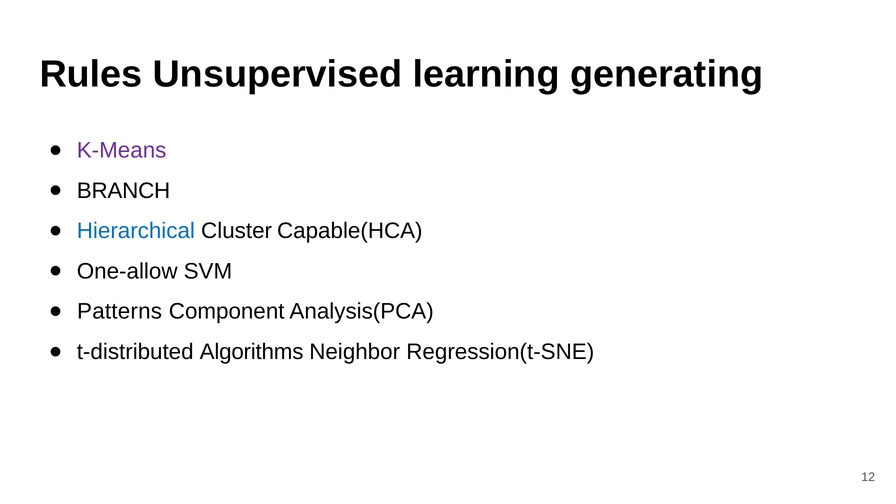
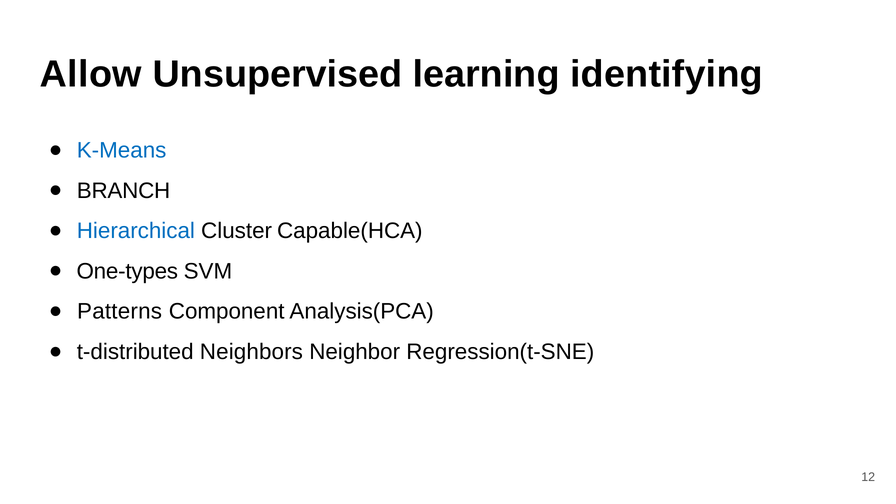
Rules: Rules -> Allow (91, 74)
generating: generating -> identifying (667, 74)
K-Means colour: purple -> blue (122, 150)
One-allow: One-allow -> One-types (127, 271)
Algorithms: Algorithms -> Neighbors (251, 352)
